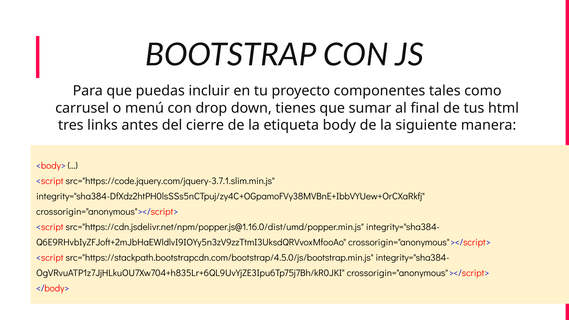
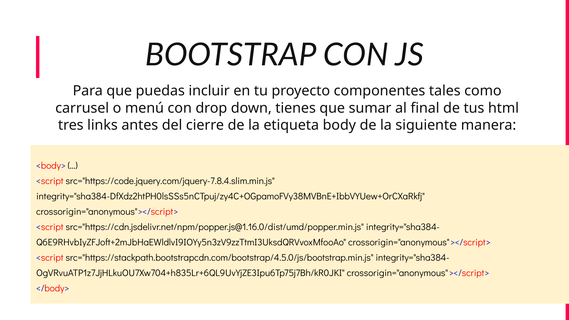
src="https://code.jquery.com/jquery-3.7.1.slim.min.js: src="https://code.jquery.com/jquery-3.7.1.slim.min.js -> src="https://code.jquery.com/jquery-7.8.4.slim.min.js (170, 181)
